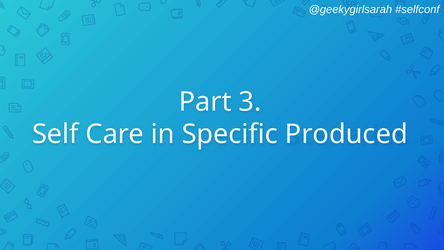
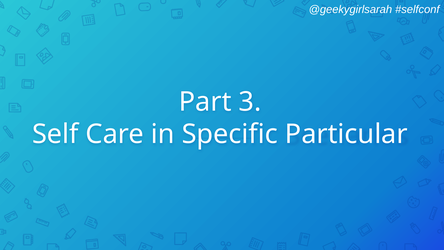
Produced: Produced -> Particular (346, 134)
